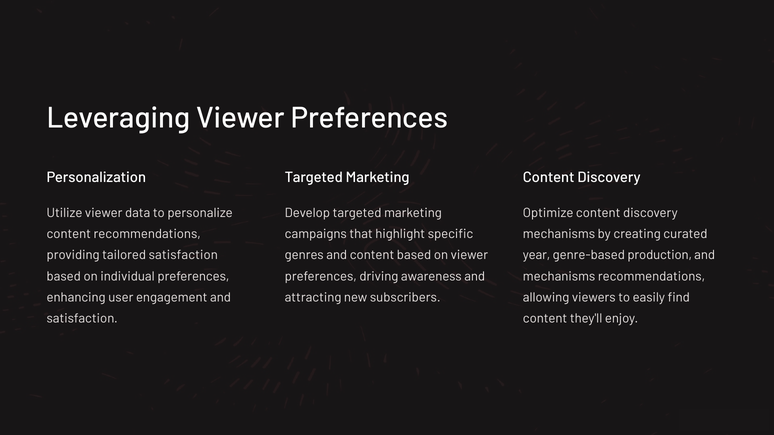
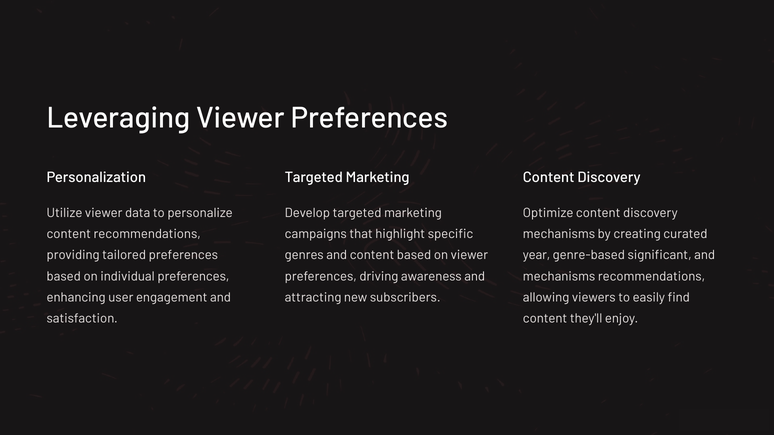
tailored satisfaction: satisfaction -> preferences (183, 255)
production: production -> significant (660, 255)
